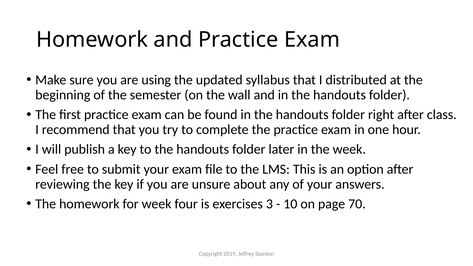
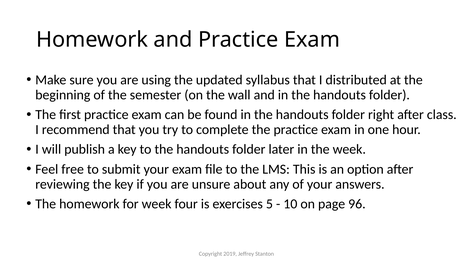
3: 3 -> 5 (269, 204)
70: 70 -> 96 (357, 204)
